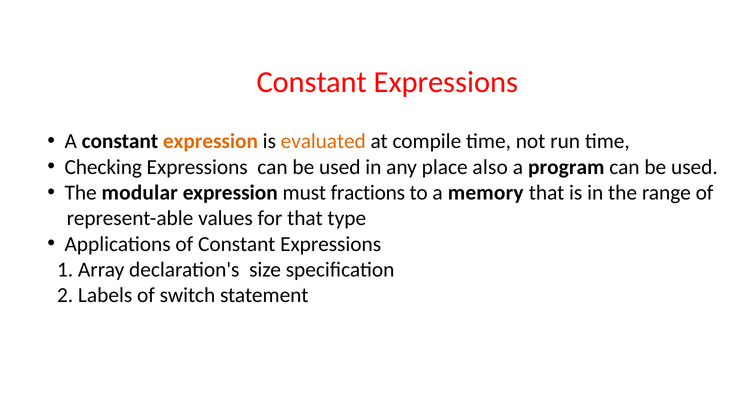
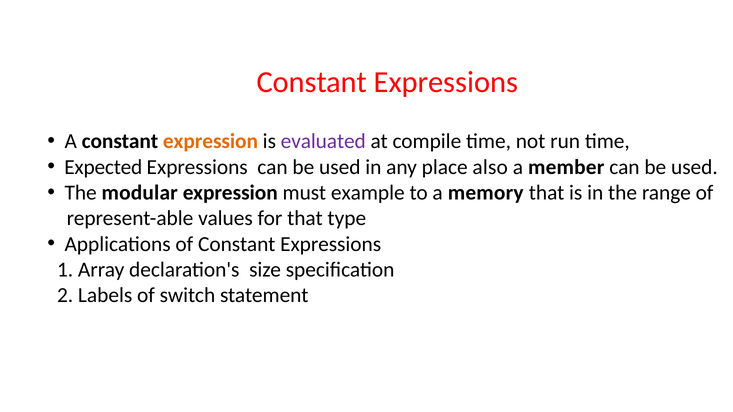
evaluated colour: orange -> purple (323, 141)
Checking: Checking -> Expected (103, 167)
program: program -> member (566, 167)
fractions: fractions -> example (368, 193)
